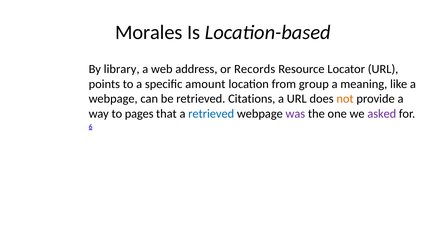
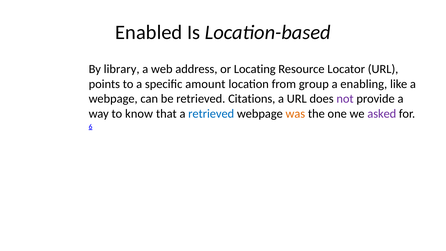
Morales: Morales -> Enabled (149, 32)
Records: Records -> Locating (255, 69)
meaning: meaning -> enabling (364, 84)
not colour: orange -> purple (345, 99)
pages: pages -> know (139, 114)
was colour: purple -> orange (295, 114)
